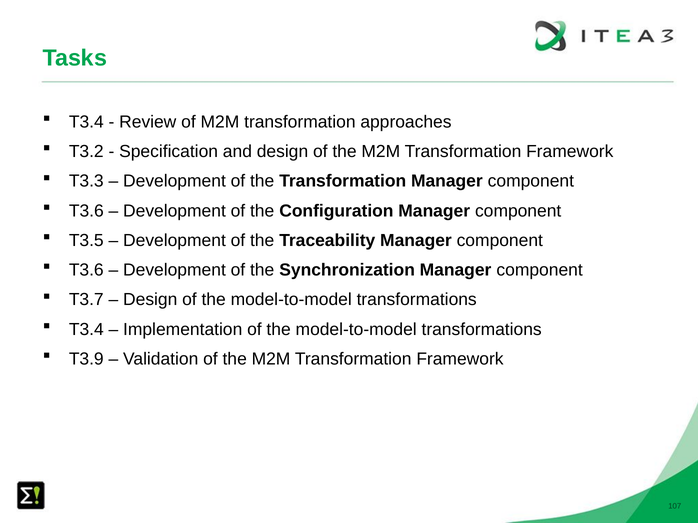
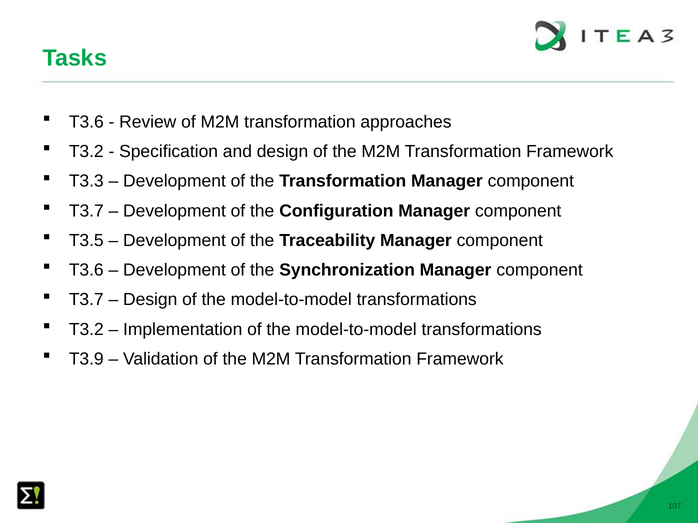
T3.4: T3.4 -> T3.6 (86, 122)
T3.6: T3.6 -> T3.7 (86, 211)
T3.4: T3.4 -> T3.2 (86, 330)
